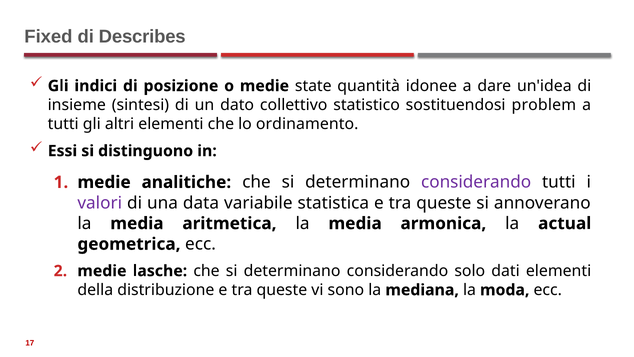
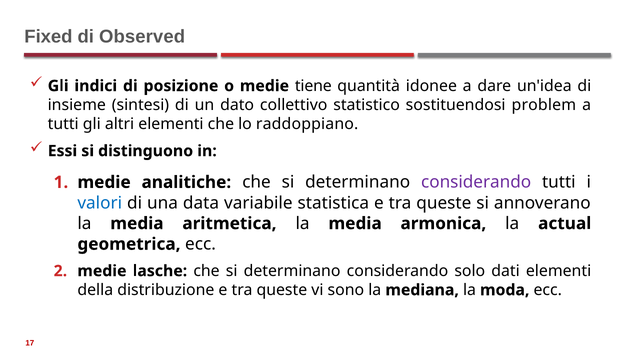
Describes: Describes -> Observed (142, 36)
state: state -> tiene (313, 86)
ordinamento: ordinamento -> raddoppiano (307, 124)
valori colour: purple -> blue (100, 203)
